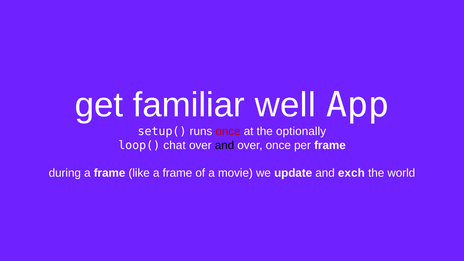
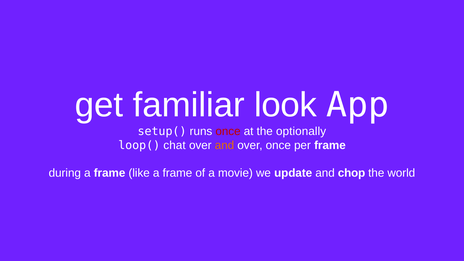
well: well -> look (286, 105)
and colour: black -> orange (224, 145)
exch: exch -> chop (352, 173)
